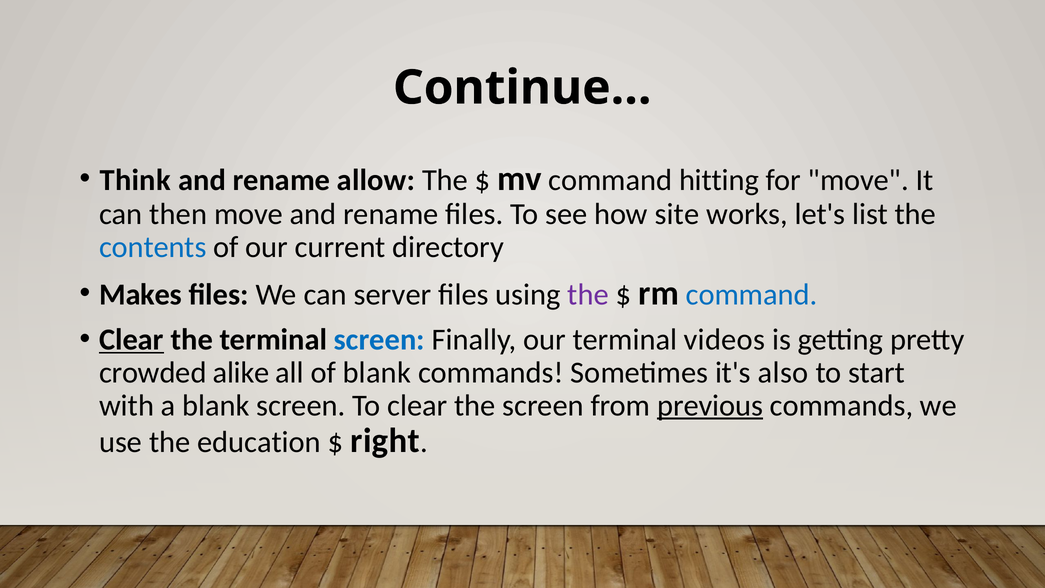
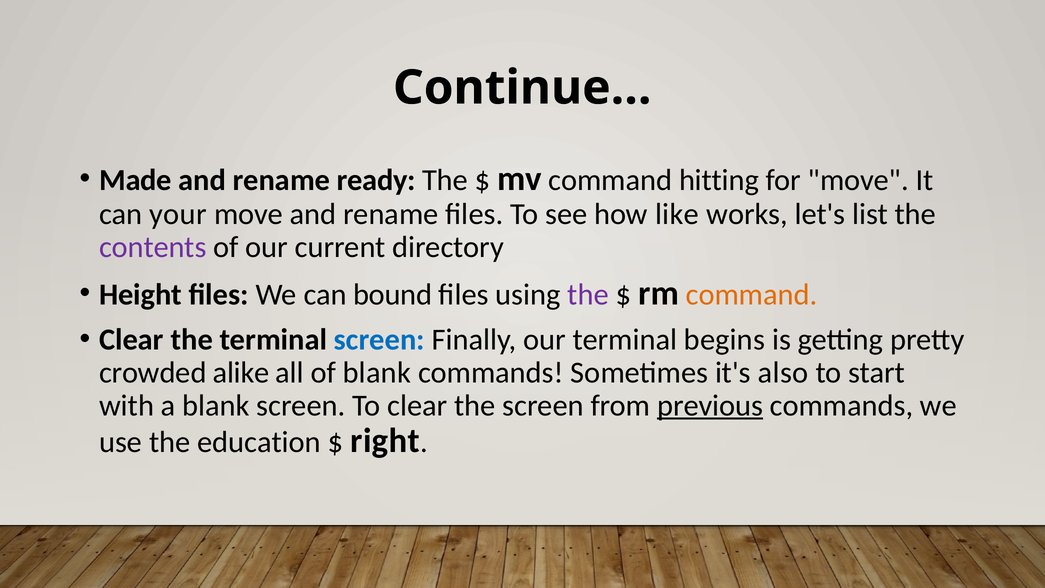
Think: Think -> Made (135, 180)
allow: allow -> ready (376, 180)
then: then -> your (178, 214)
site: site -> like (677, 214)
contents colour: blue -> purple (153, 247)
Makes: Makes -> Height (140, 295)
server: server -> bound (393, 295)
command colour: blue -> orange (752, 295)
Clear underline: present -> none (131, 340)
videos: videos -> begins (725, 340)
